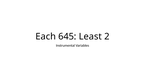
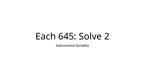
Least: Least -> Solve (90, 36)
